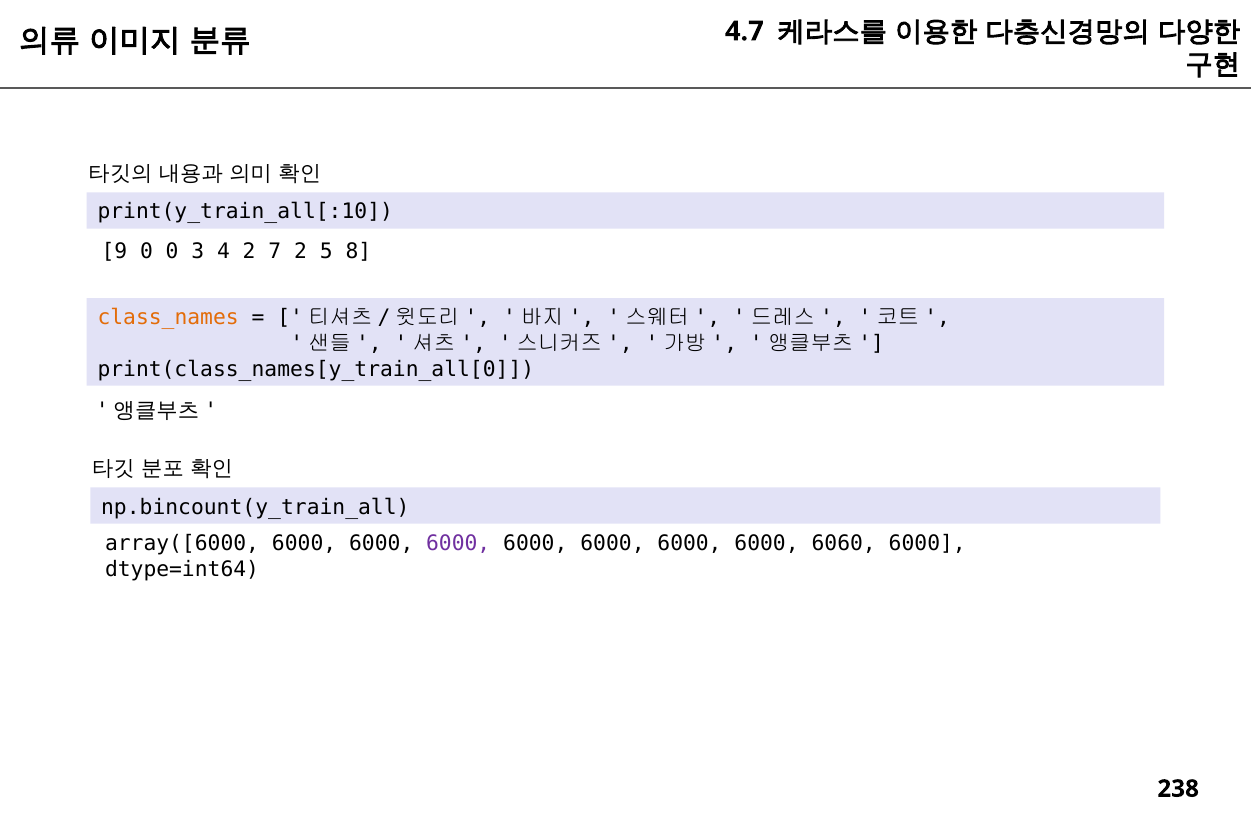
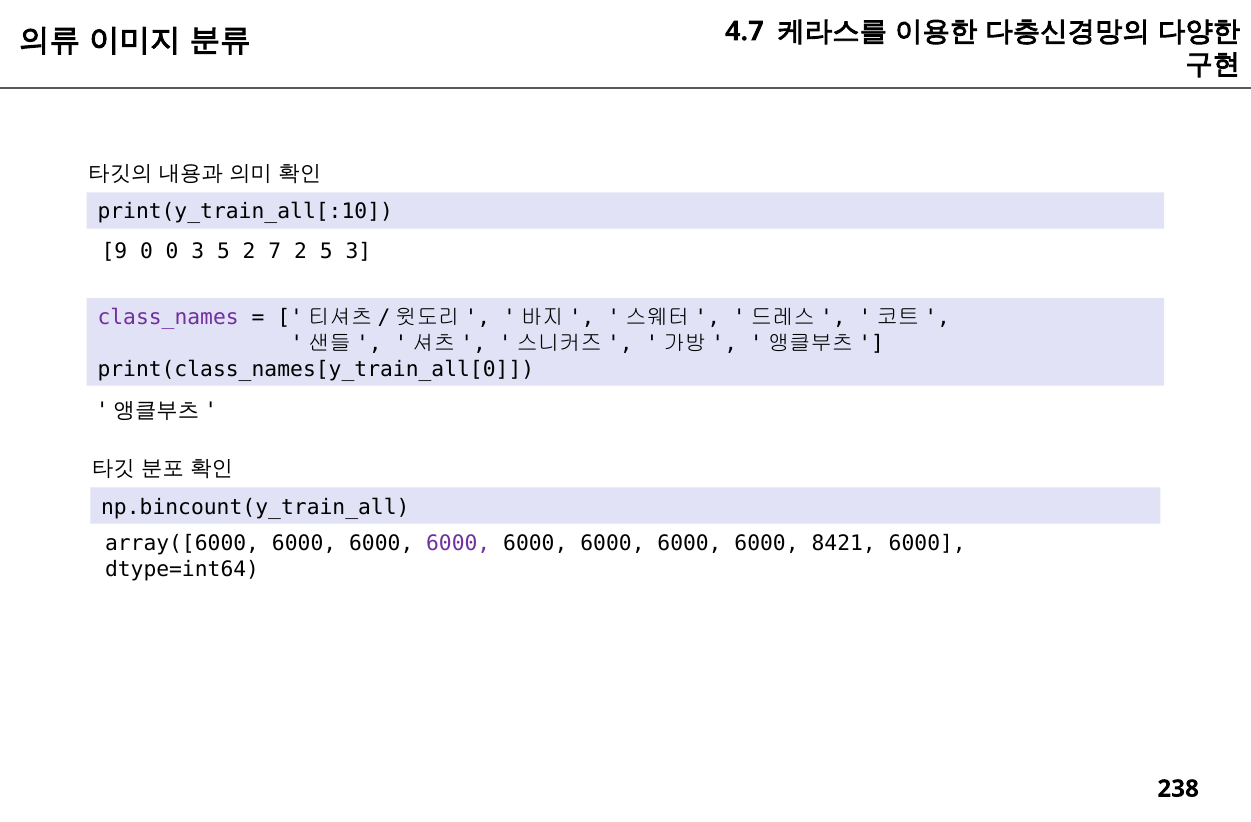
3 4: 4 -> 5 (223, 252)
5 8: 8 -> 3 (358, 252)
class_names colour: orange -> purple (168, 318)
6060: 6060 -> 8421 (844, 543)
